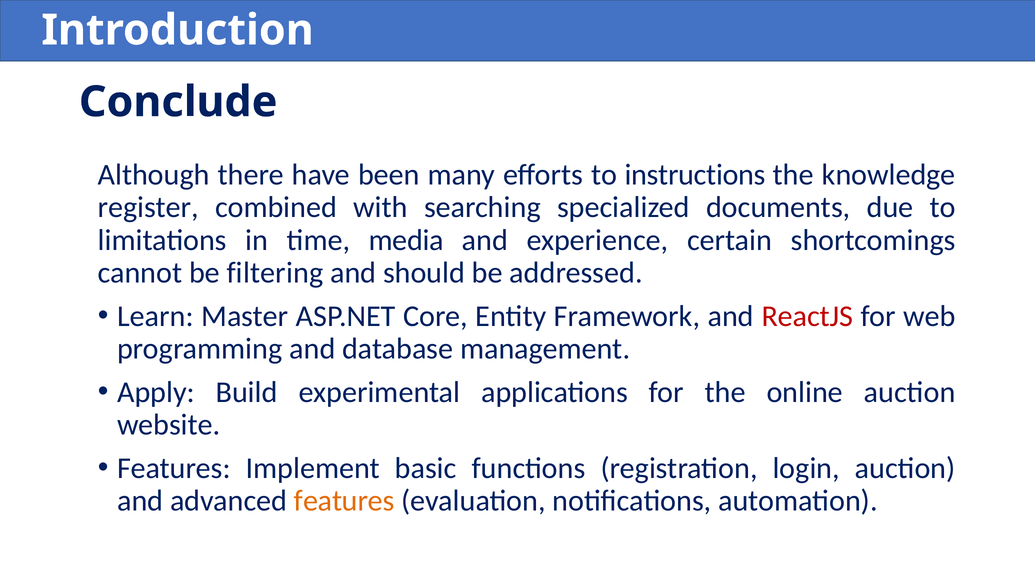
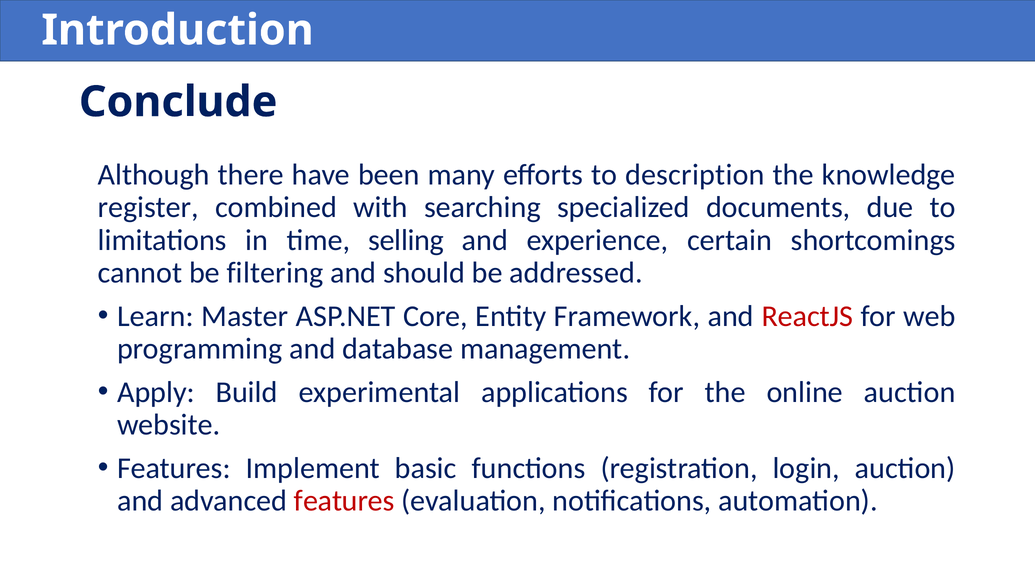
instructions: instructions -> description (695, 175)
media: media -> selling (406, 240)
features colour: orange -> red (344, 501)
